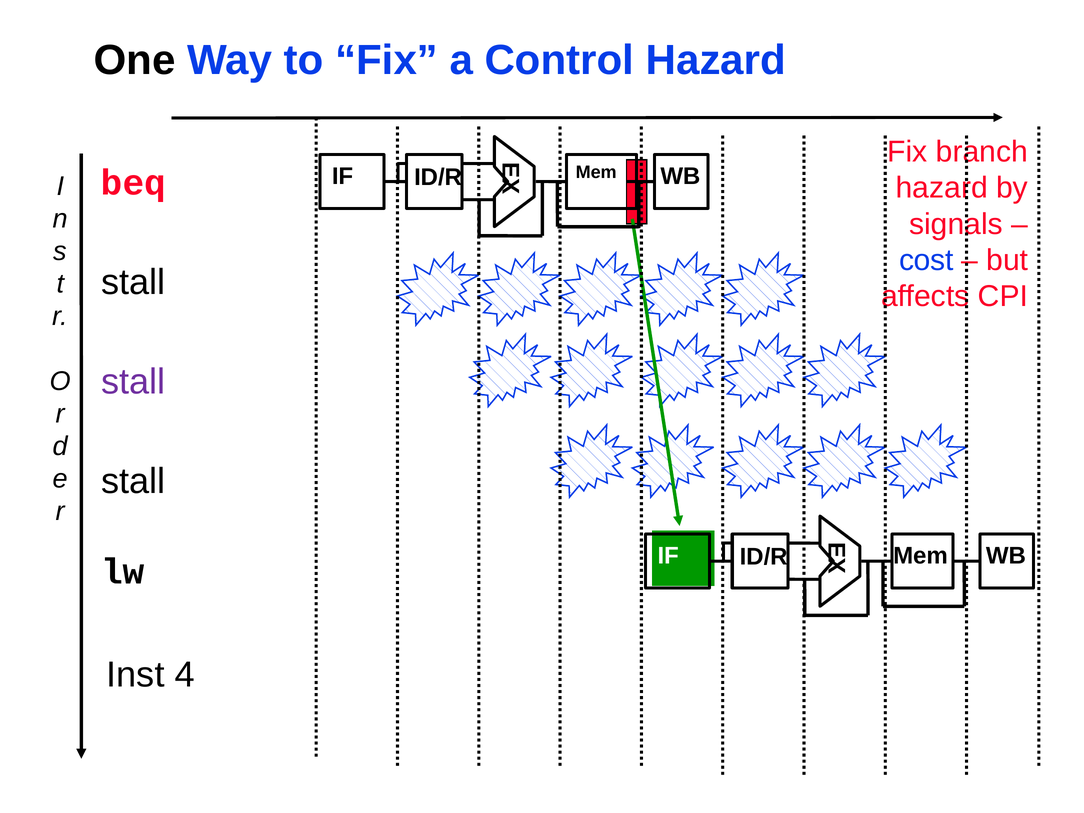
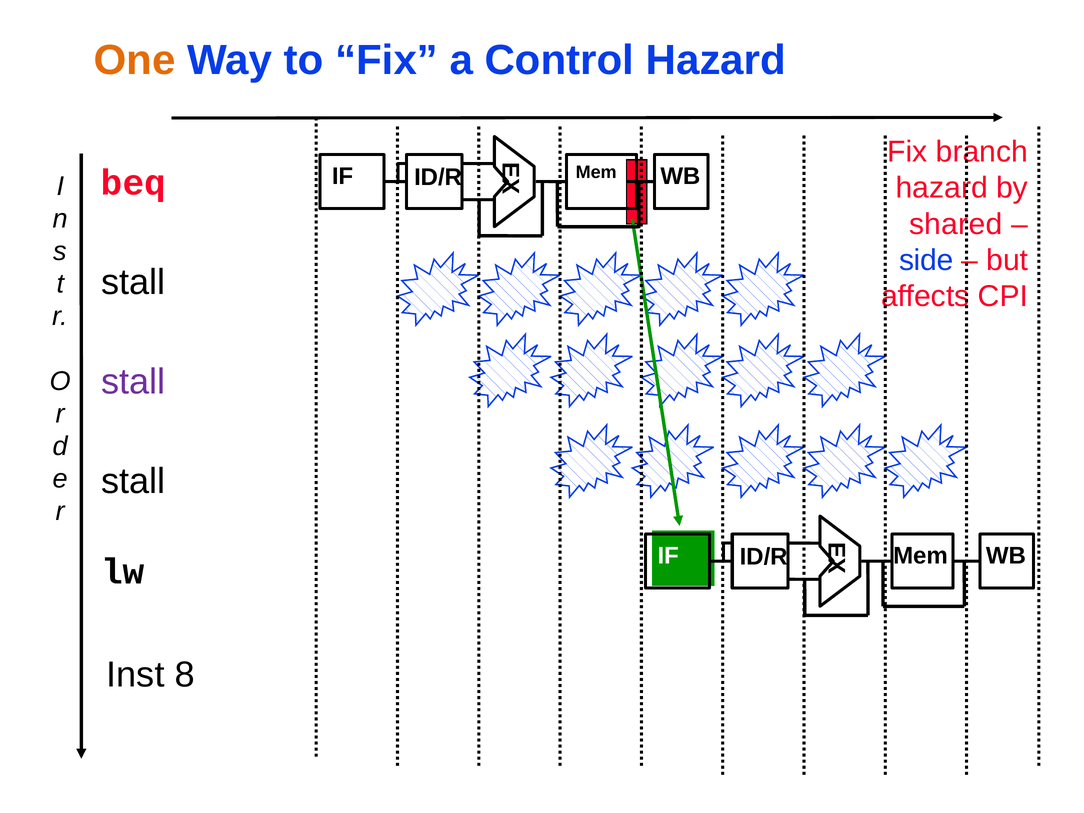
One colour: black -> orange (135, 60)
signals: signals -> shared (956, 224)
cost: cost -> side (926, 260)
4: 4 -> 8 (185, 675)
